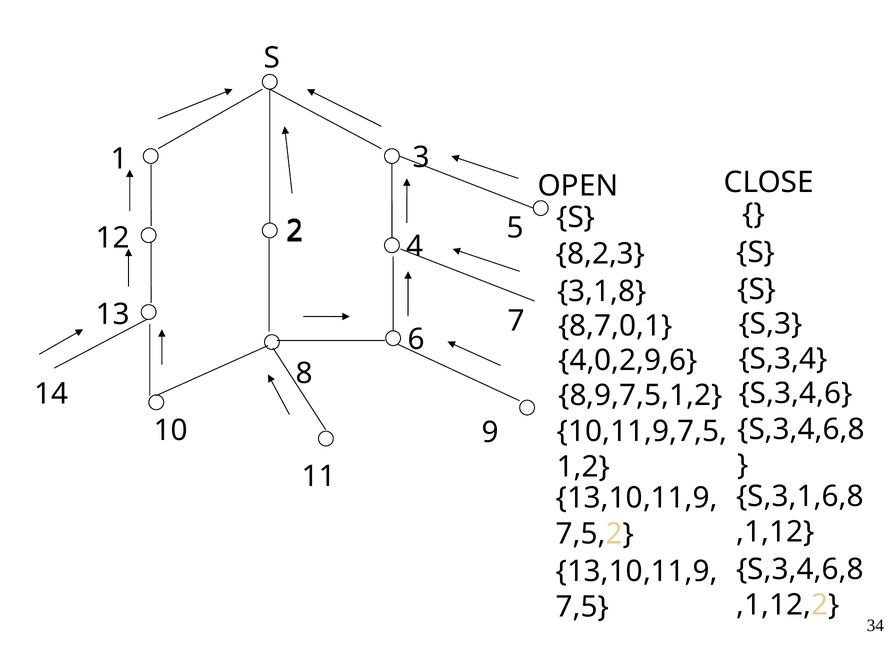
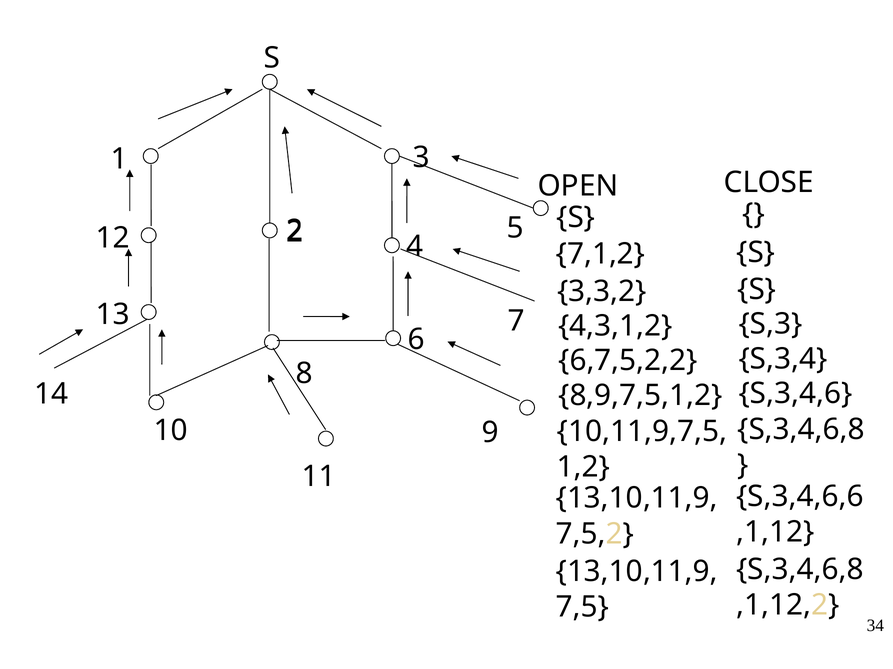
8,2,3: 8,2,3 -> 7,1,2 (601, 254)
3,1,8: 3,1,8 -> 3,3,2 (602, 292)
8,7,0,1: 8,7,0,1 -> 4,3,1,2 (615, 326)
4,0,2,9,6: 4,0,2,9,6 -> 6,7,5,2,2 (628, 361)
S,3,1,6,8: S,3,1,6,8 -> S,3,4,6,6 (800, 497)
